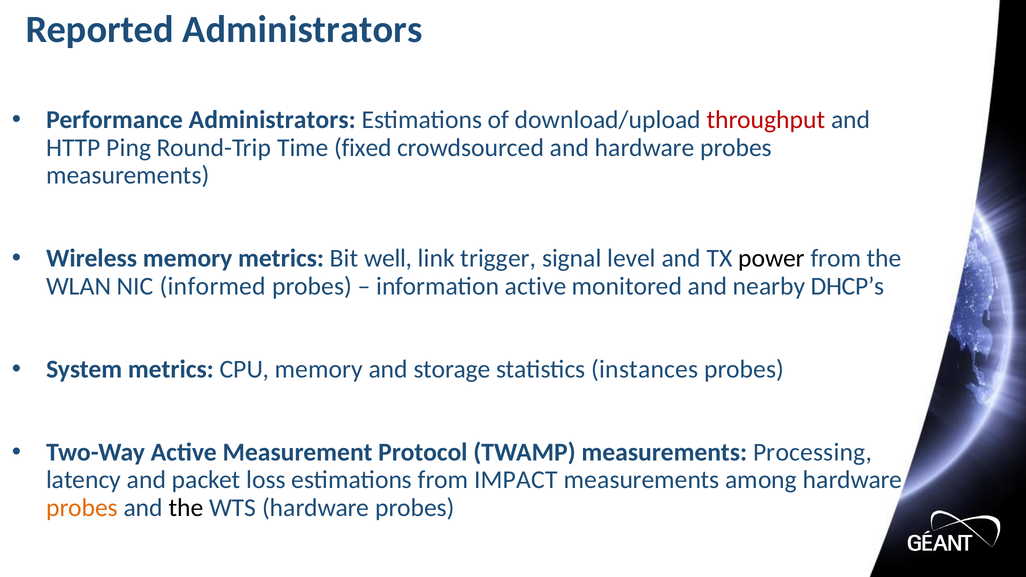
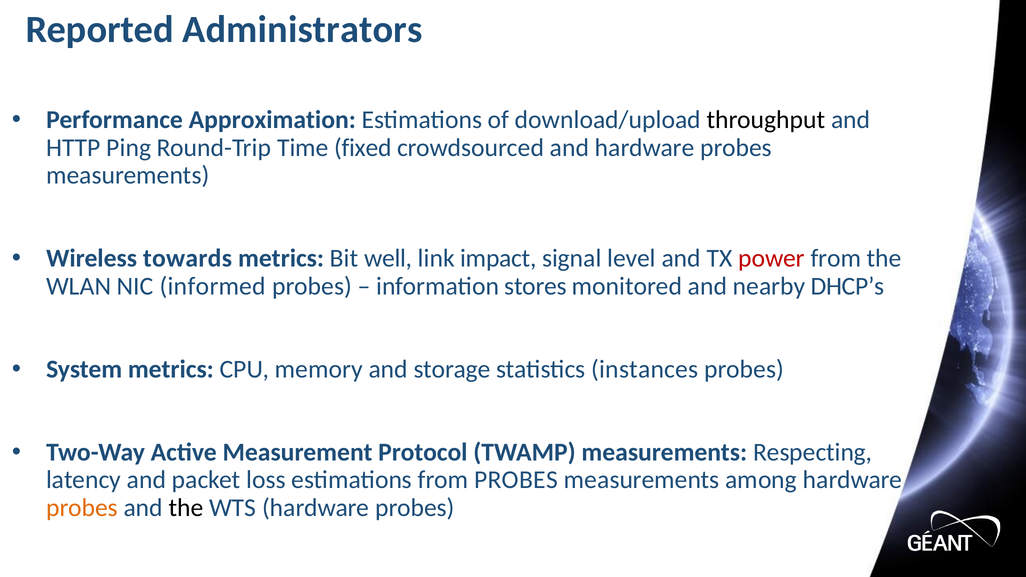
Performance Administrators: Administrators -> Approximation (272, 120)
throughput colour: red -> black (766, 120)
Wireless memory: memory -> towards (187, 258)
trigger: trigger -> impact (498, 258)
power colour: black -> red (772, 258)
information active: active -> stores (536, 286)
Processing: Processing -> Respecting (813, 452)
from IMPACT: IMPACT -> PROBES (516, 480)
